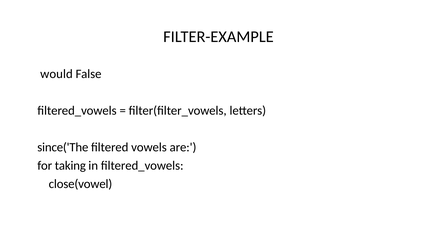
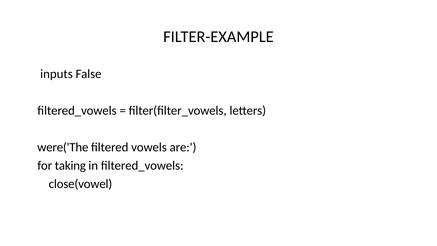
would: would -> inputs (57, 74)
since('The: since('The -> were('The (63, 147)
